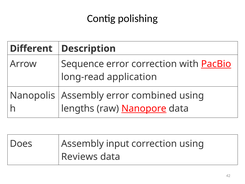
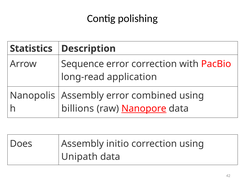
Different: Different -> Statistics (31, 49)
PacBio underline: present -> none (216, 64)
lengths: lengths -> billions (78, 108)
input: input -> initio (118, 144)
Reviews: Reviews -> Unipath (79, 156)
